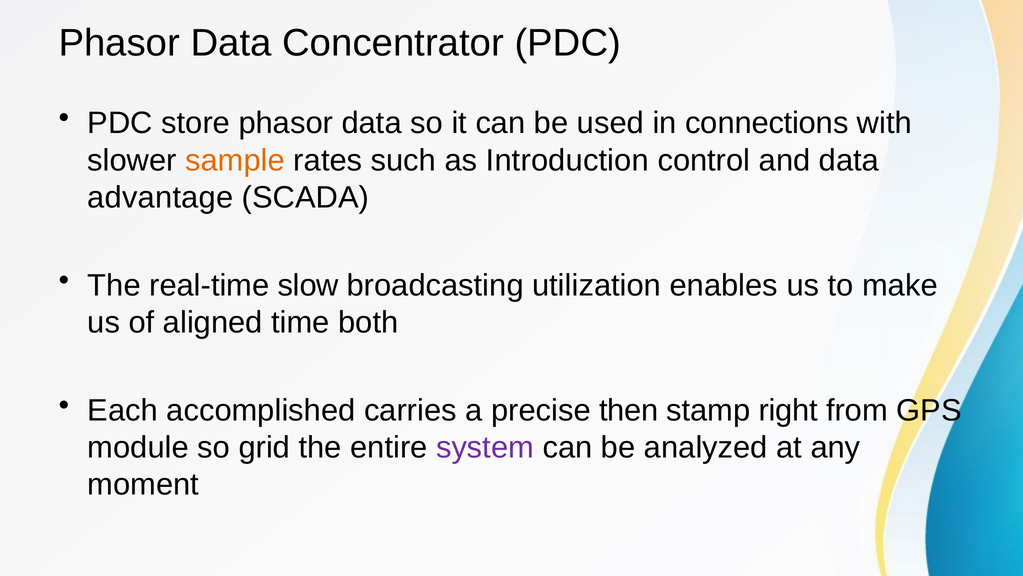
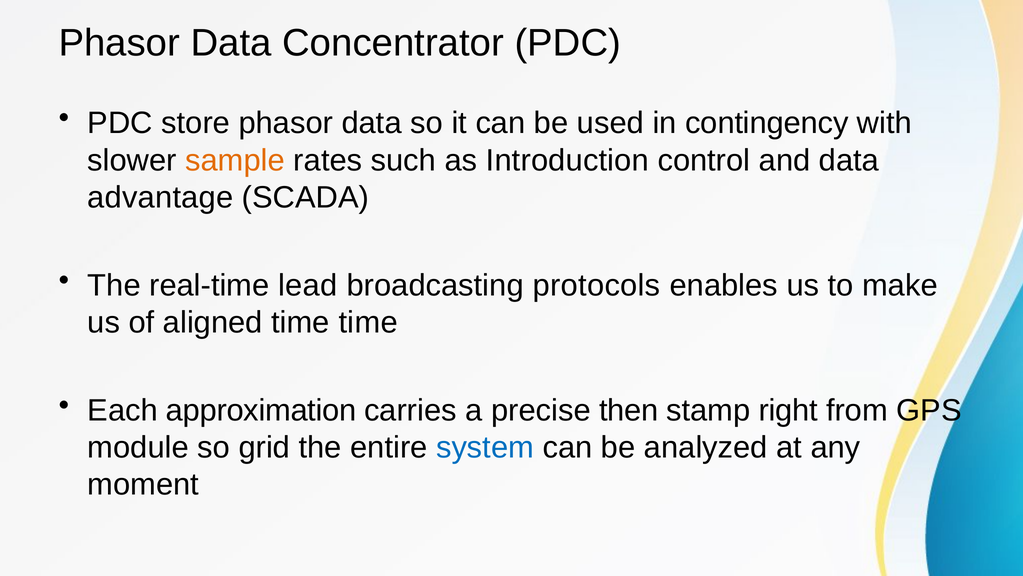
connections: connections -> contingency (767, 123)
slow: slow -> lead (308, 285)
utilization: utilization -> protocols (596, 285)
time both: both -> time (368, 322)
accomplished: accomplished -> approximation (261, 410)
system colour: purple -> blue (485, 447)
